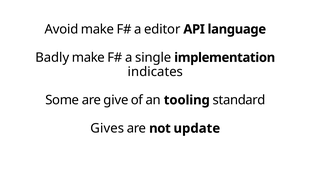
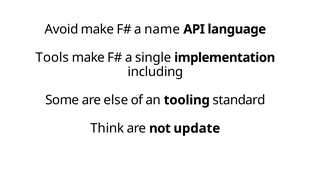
editor: editor -> name (162, 29)
Badly: Badly -> Tools (52, 57)
indicates: indicates -> including (155, 72)
give: give -> else (116, 100)
Gives: Gives -> Think (107, 128)
